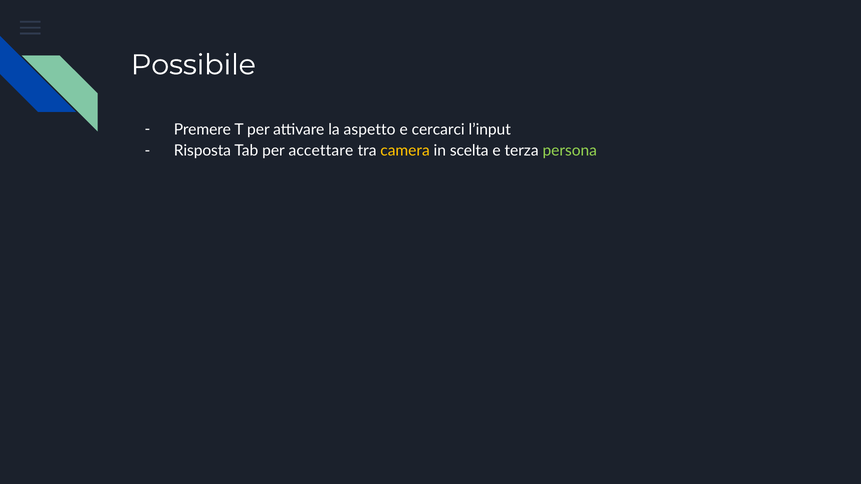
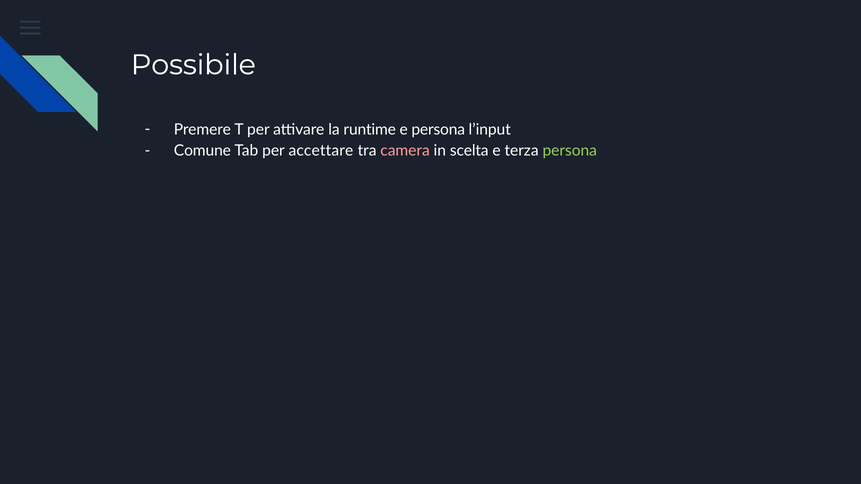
aspetto: aspetto -> runtime (370, 130)
e cercarci: cercarci -> persona (438, 130)
Risposta: Risposta -> Comune (202, 151)
camera colour: yellow -> pink (405, 151)
